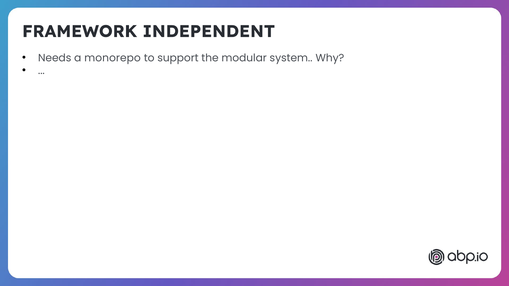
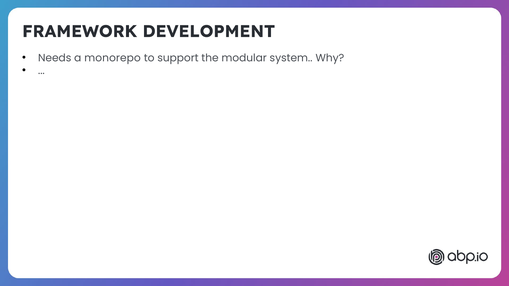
INDEPENDENT: INDEPENDENT -> DEVELOPMENT (209, 31)
